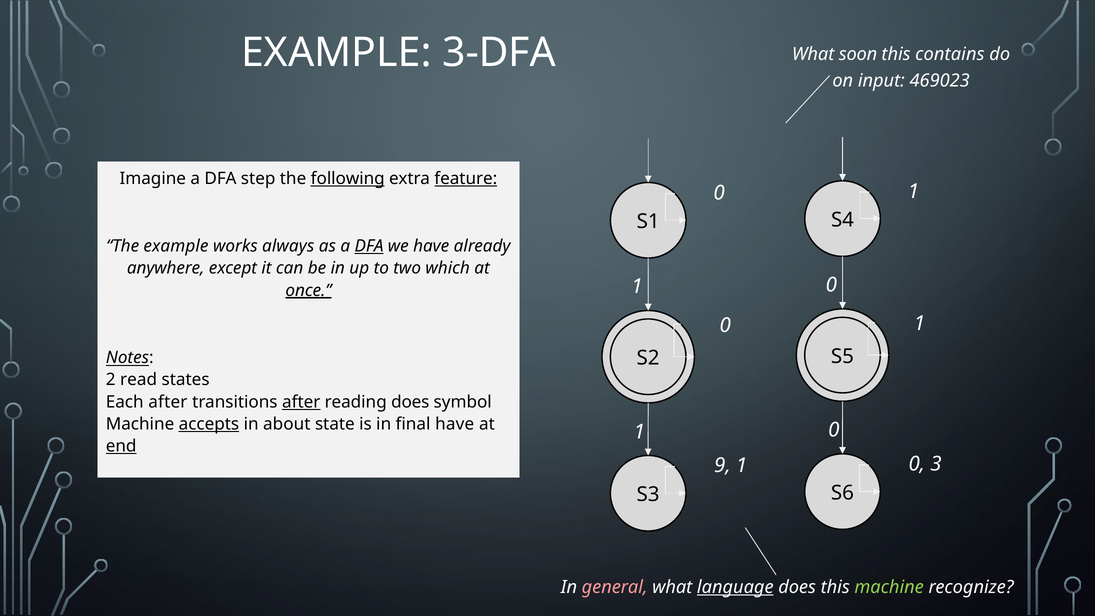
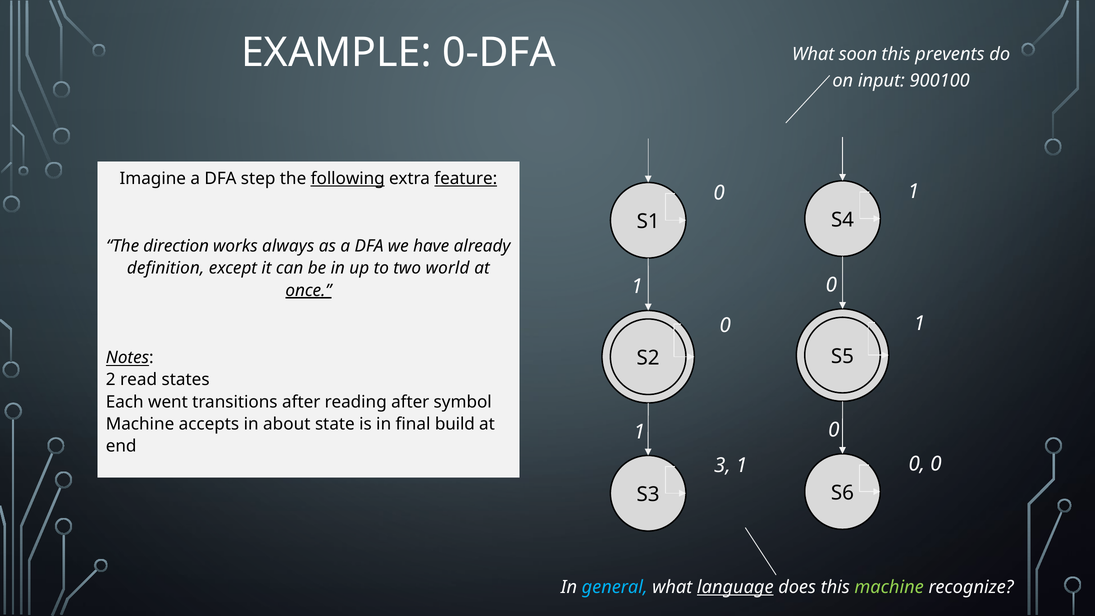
3-DFA: 3-DFA -> 0-DFA (499, 53)
contains: contains -> prevents (950, 54)
469023: 469023 -> 900100 (940, 81)
The example: example -> direction (176, 246)
DFA underline: present -> none (369, 246)
anywhere: anywhere -> definition (166, 268)
which: which -> world (448, 268)
Each after: after -> went (168, 402)
after underline: present -> none (301, 402)
reading does: does -> after (410, 402)
accepts underline: present -> none (209, 424)
final have: have -> build (455, 424)
end underline: present -> none (121, 446)
3: 3 -> 0 (936, 464)
9: 9 -> 3 (722, 466)
general colour: pink -> light blue (615, 587)
